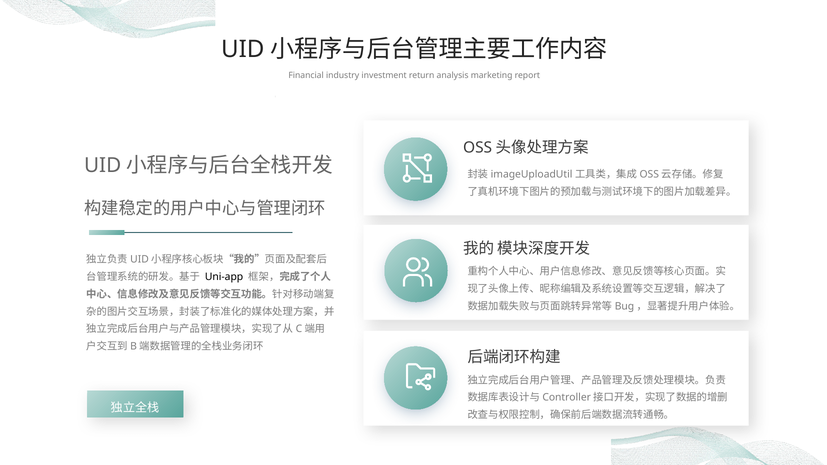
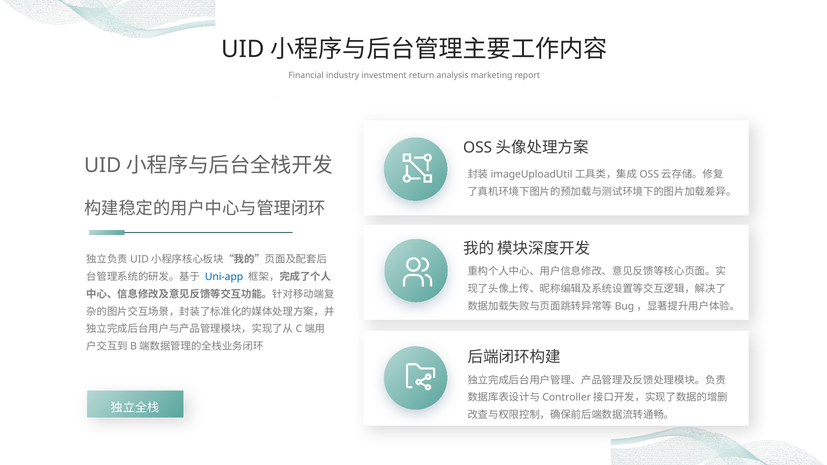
Uni-app colour: black -> blue (224, 277)
